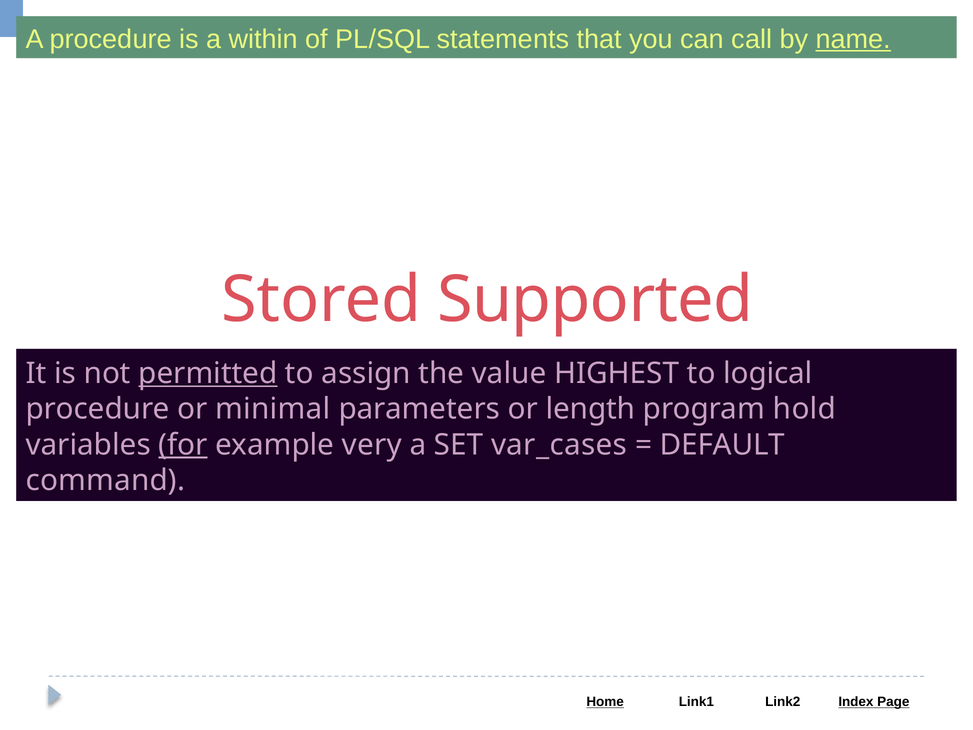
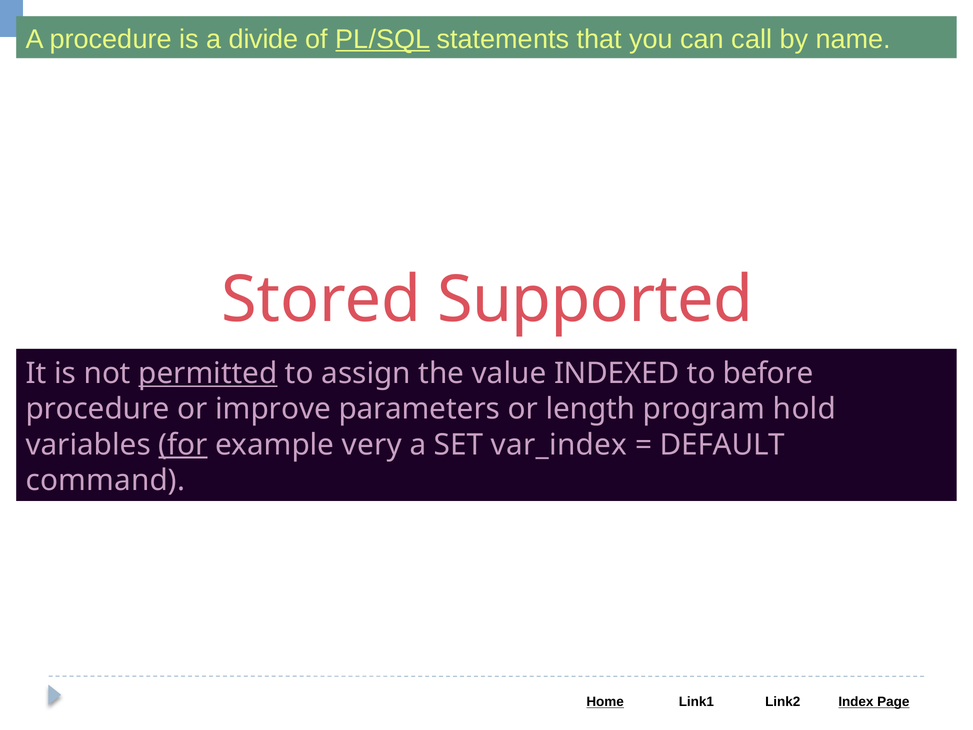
within: within -> divide (263, 39)
PL/SQL underline: none -> present (383, 39)
name underline: present -> none (853, 39)
HIGHEST: HIGHEST -> INDEXED (617, 373)
logical: logical -> before (768, 373)
minimal: minimal -> improve (273, 409)
var_cases: var_cases -> var_index (559, 445)
